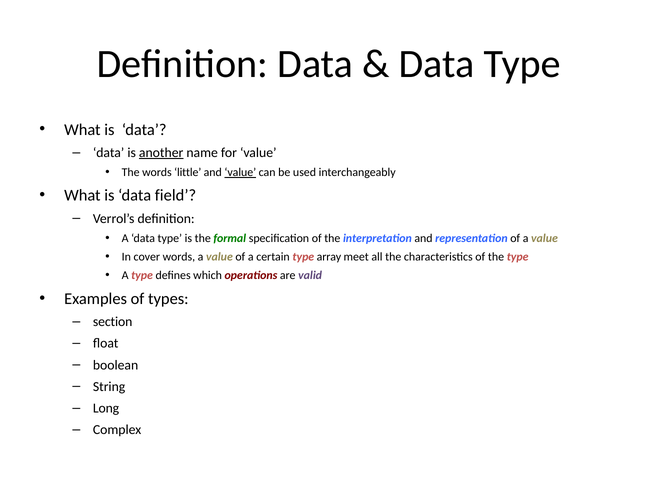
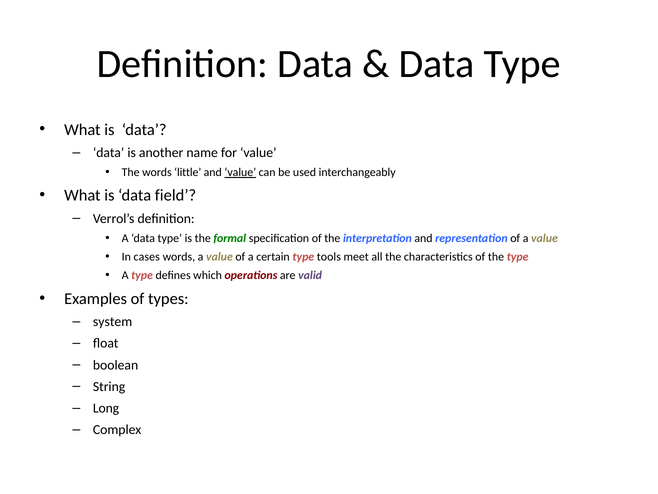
another underline: present -> none (161, 152)
cover: cover -> cases (147, 257)
array: array -> tools (329, 257)
section: section -> system (113, 321)
